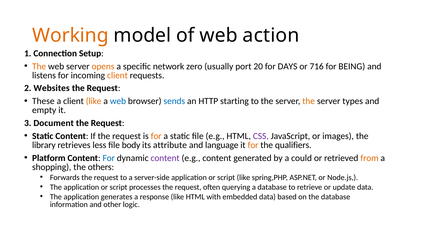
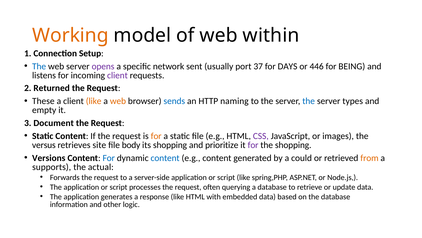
action: action -> within (271, 35)
The colour: orange -> blue (39, 66)
opens colour: orange -> purple (103, 66)
zero: zero -> sent (194, 66)
20: 20 -> 37 (258, 66)
716: 716 -> 446 (317, 66)
client colour: orange -> purple (117, 75)
Websites: Websites -> Returned (52, 88)
web colour: blue -> orange (118, 101)
starting: starting -> naming (234, 101)
the colour: orange -> blue (309, 101)
library: library -> versus (44, 145)
less: less -> site (99, 145)
its attribute: attribute -> shopping (170, 145)
language: language -> prioritize (222, 145)
for colour: orange -> purple (253, 145)
the qualifiers: qualifiers -> shopping (293, 145)
Platform: Platform -> Versions (49, 158)
content colour: purple -> blue (165, 158)
shopping: shopping -> supports (52, 167)
others: others -> actual (101, 167)
